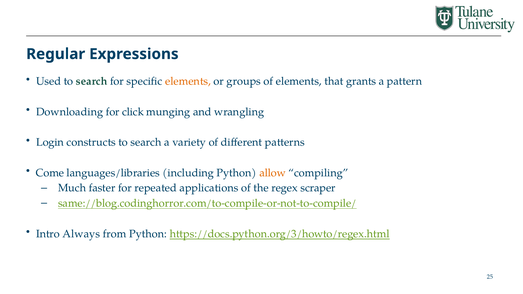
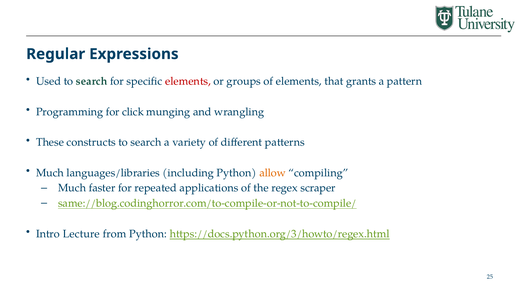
elements colour: orange -> red (188, 81)
Downloading: Downloading -> Programming (70, 112)
Login: Login -> These (50, 142)
Come: Come -> Much (50, 173)
Always: Always -> Lecture (81, 234)
